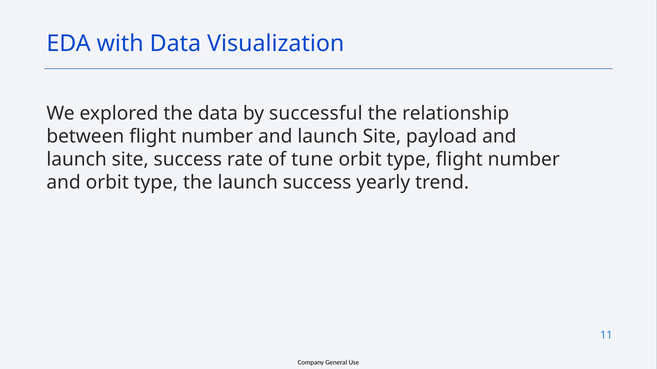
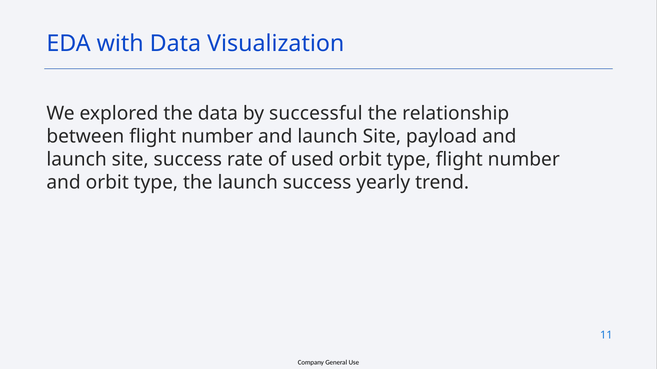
tune: tune -> used (312, 160)
